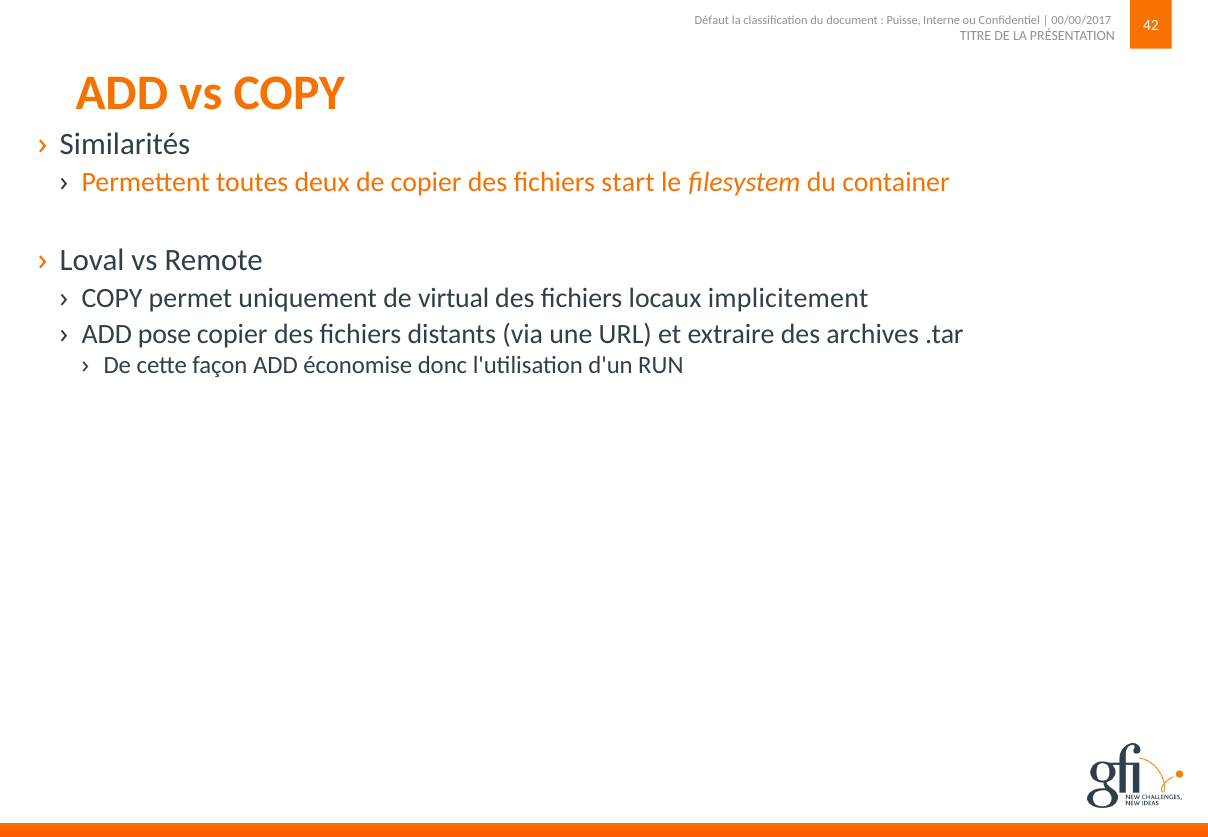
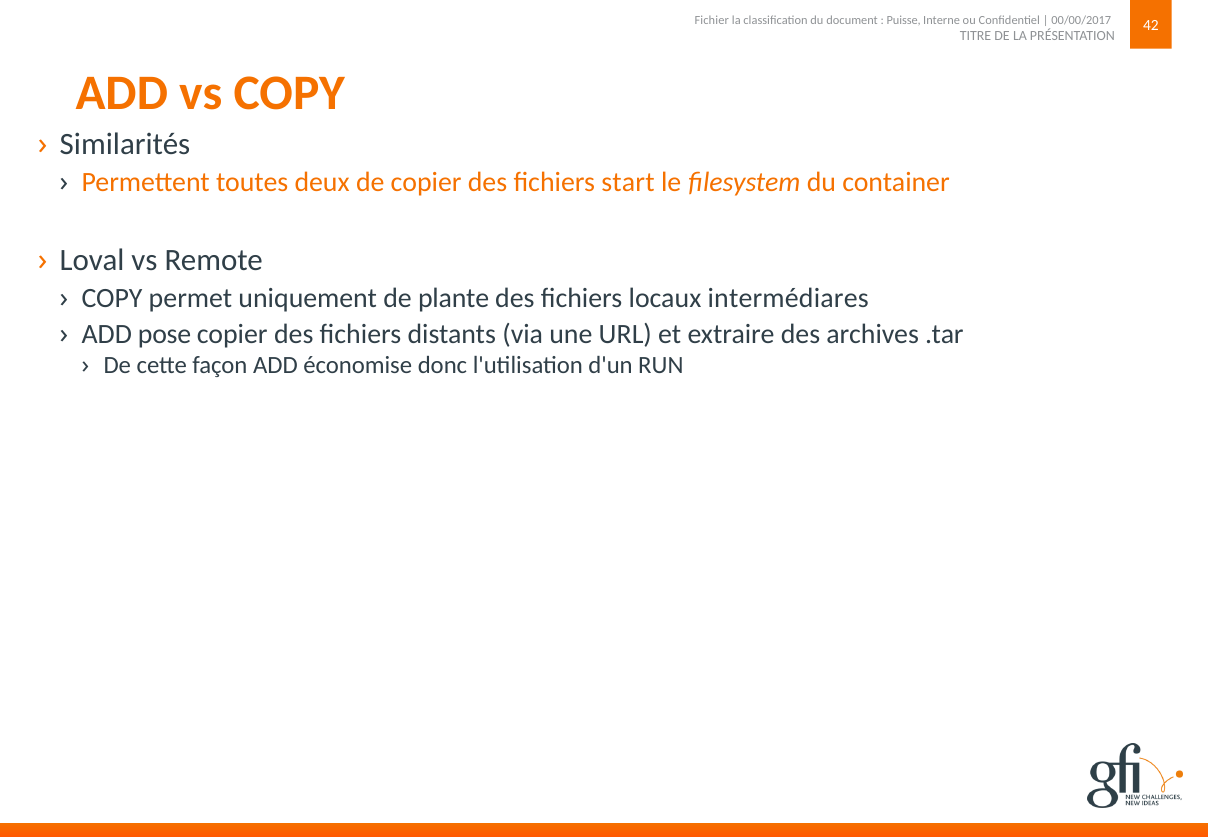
Défaut: Défaut -> Fichier (712, 20)
virtual: virtual -> plante (454, 298)
implicitement: implicitement -> intermédiares (788, 298)
